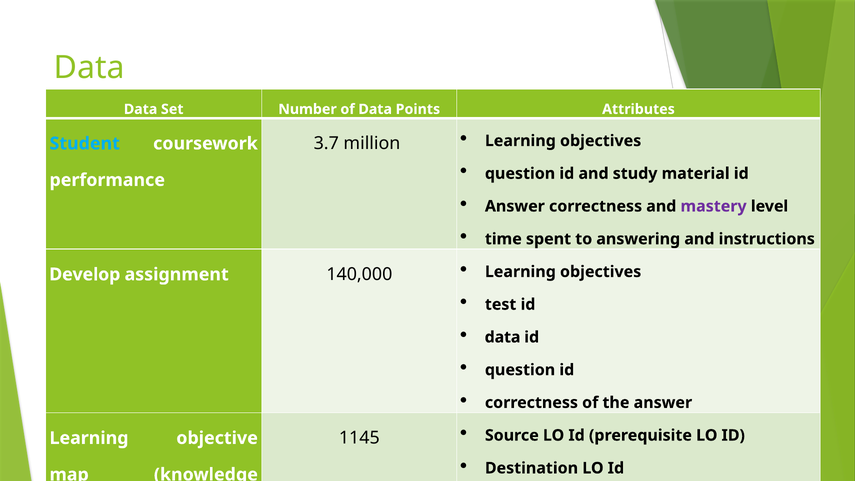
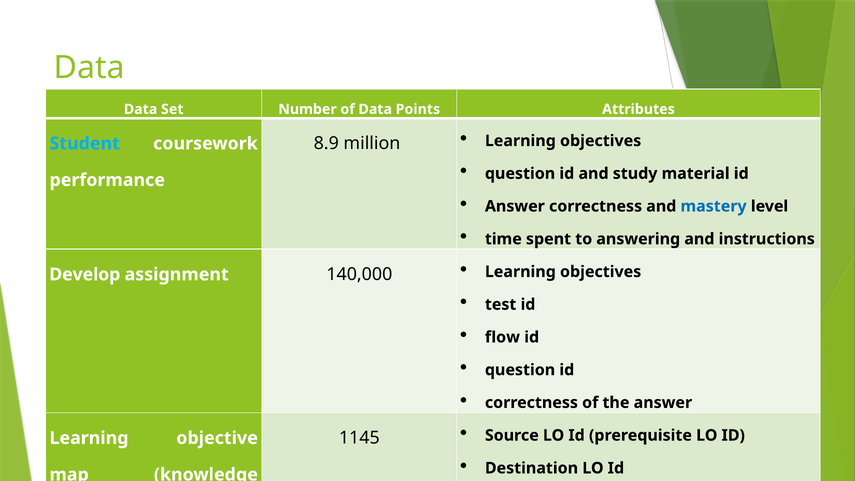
3.7: 3.7 -> 8.9 (326, 144)
mastery colour: purple -> blue (714, 206)
data: data -> flow (502, 337)
